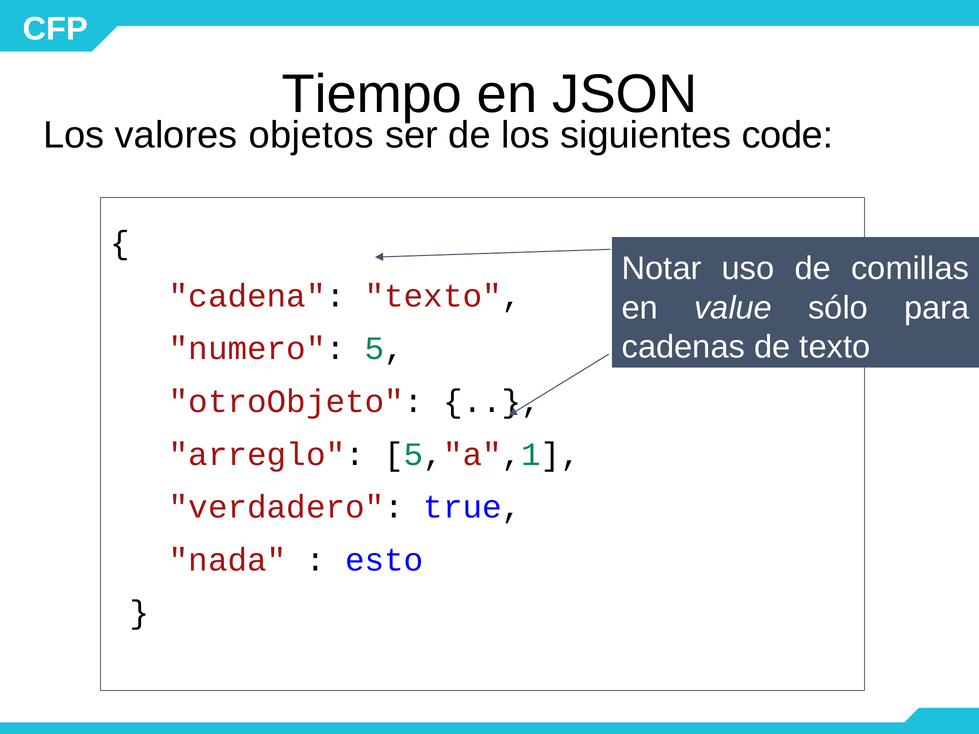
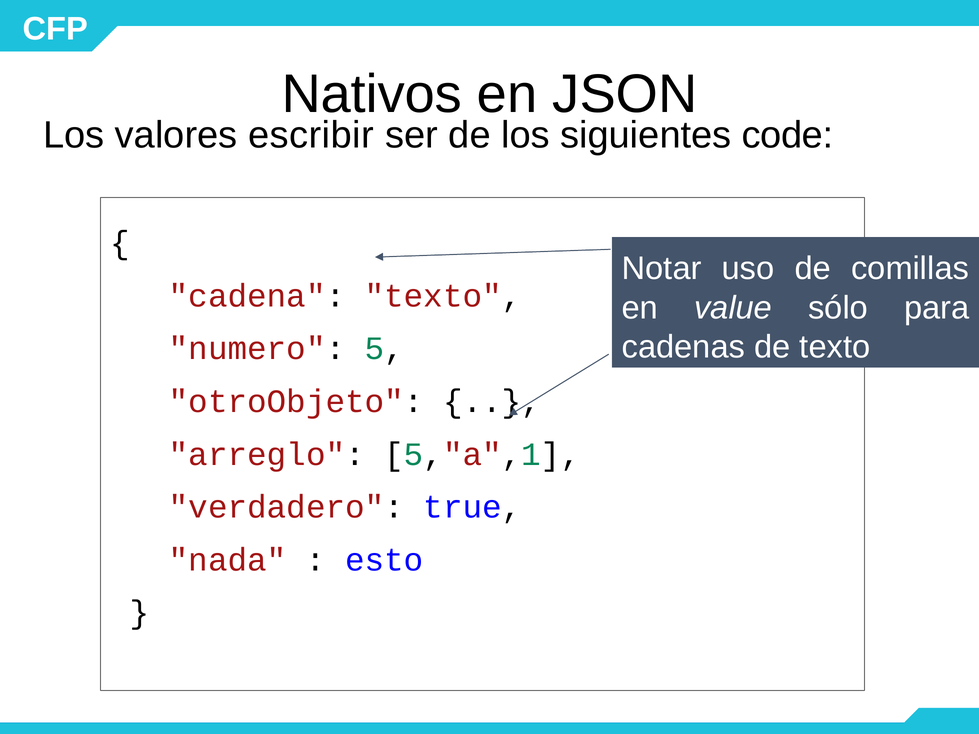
Tiempo: Tiempo -> Nativos (372, 94)
objetos: objetos -> escribir (311, 135)
